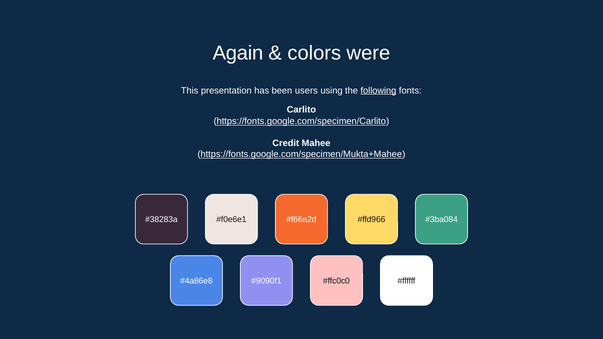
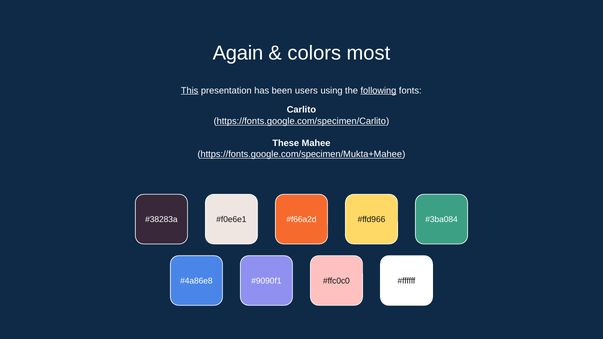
were: were -> most (368, 53)
This underline: none -> present (190, 91)
Credit: Credit -> These (286, 143)
